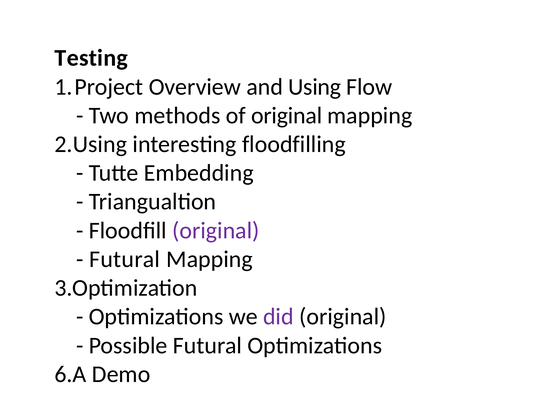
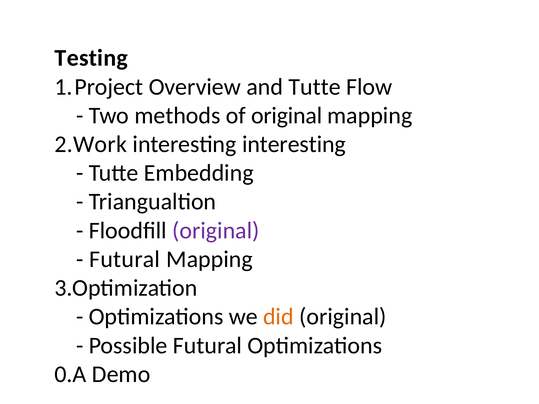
and Using: Using -> Tutte (315, 87)
2.Using: 2.Using -> 2.Work (91, 144)
interesting floodfilling: floodfilling -> interesting (294, 144)
did colour: purple -> orange (278, 317)
6.A: 6.A -> 0.A (70, 374)
